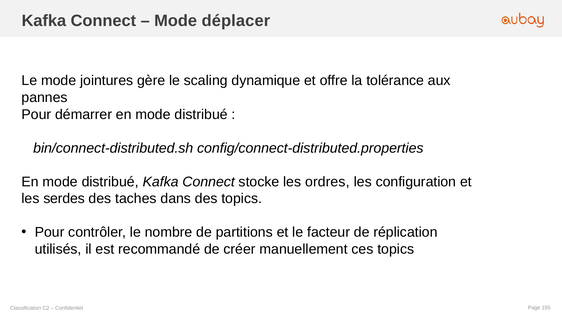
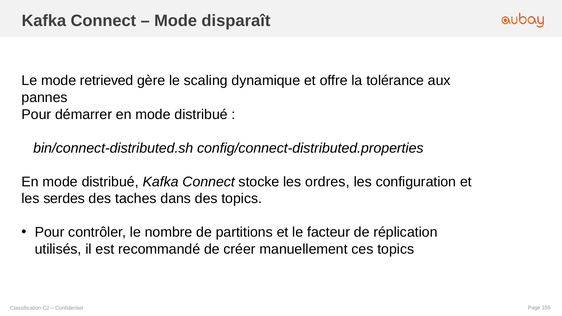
déplacer: déplacer -> disparaît (236, 21)
jointures: jointures -> retrieved (107, 81)
